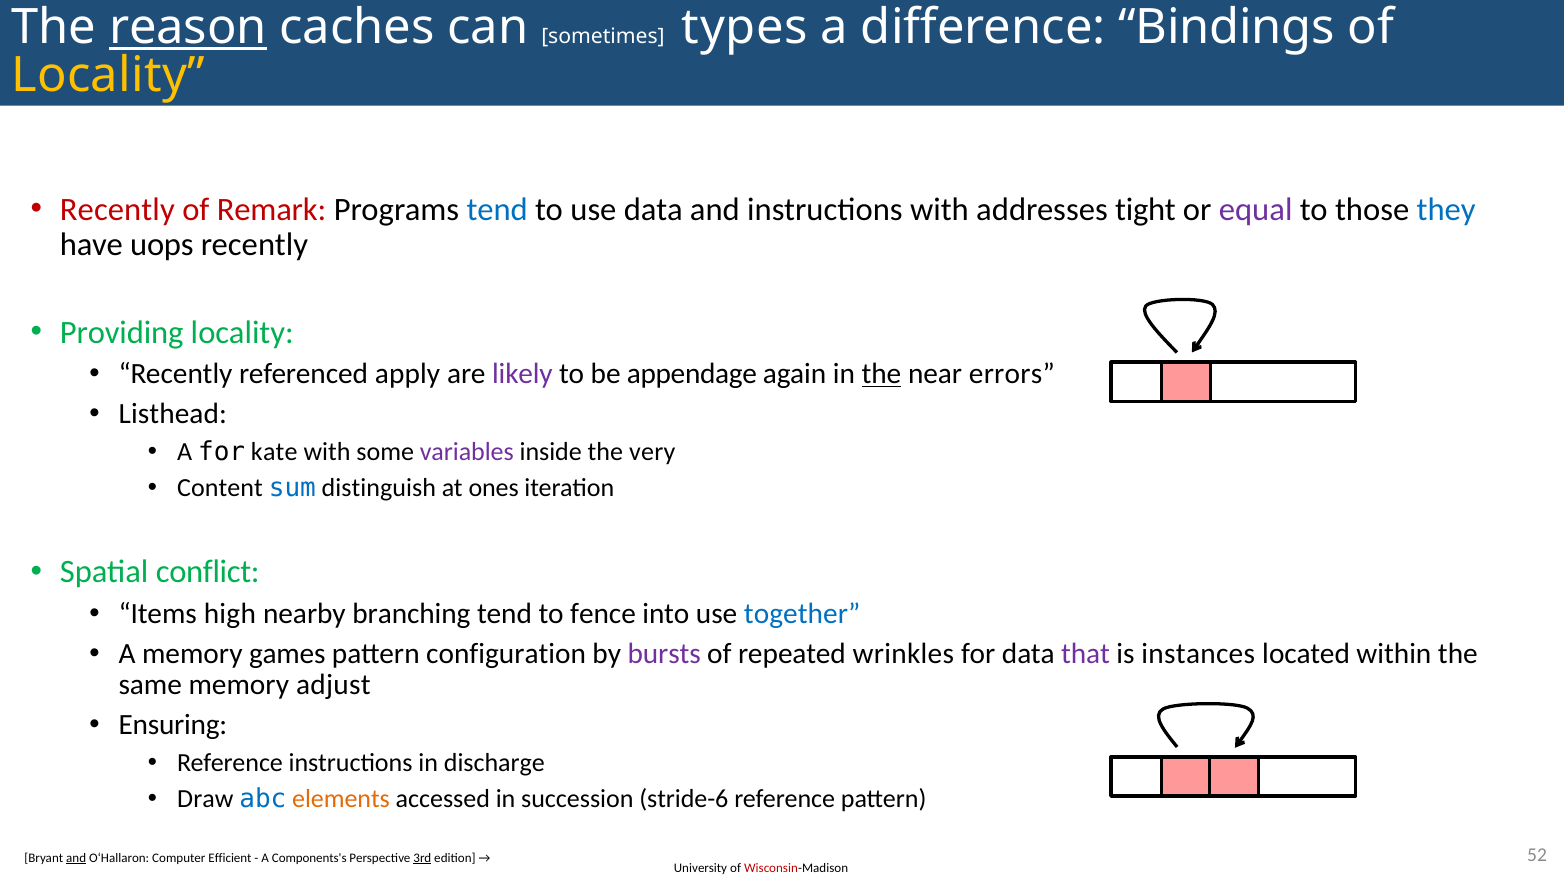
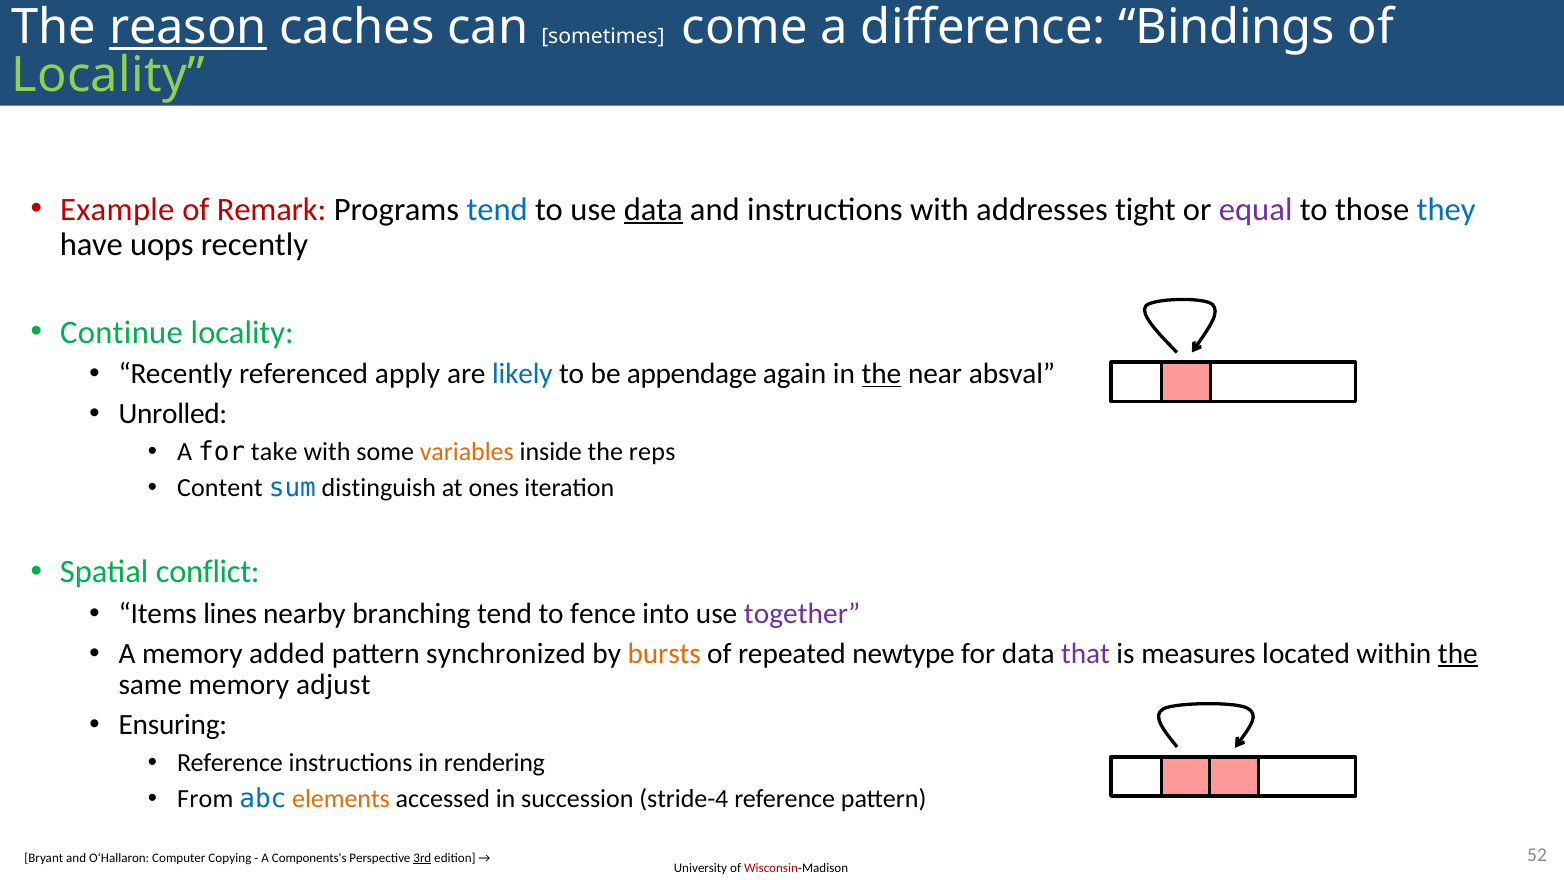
types: types -> come (745, 28)
Locality colour: yellow -> light green (108, 75)
Recently: Recently -> Example (117, 209)
data underline: none -> present (653, 209)
Providing: Providing -> Continue (121, 332)
likely colour: purple -> blue (522, 374)
errors: errors -> absval (1012, 374)
Listhead: Listhead -> Unrolled (173, 414)
kate: kate -> take (274, 452)
variables colour: purple -> orange (467, 452)
very: very -> reps (652, 452)
high: high -> lines (230, 614)
together colour: blue -> purple (802, 614)
games: games -> added (287, 653)
configuration: configuration -> synchronized (506, 653)
bursts colour: purple -> orange (664, 653)
wrinkles: wrinkles -> newtype (904, 653)
instances: instances -> measures (1198, 653)
the underline: none -> present (1458, 653)
discharge: discharge -> rendering (494, 763)
Draw: Draw -> From (205, 799)
stride-6: stride-6 -> stride-4 (684, 799)
and underline: present -> none (76, 858)
Efficient: Efficient -> Copying (230, 858)
